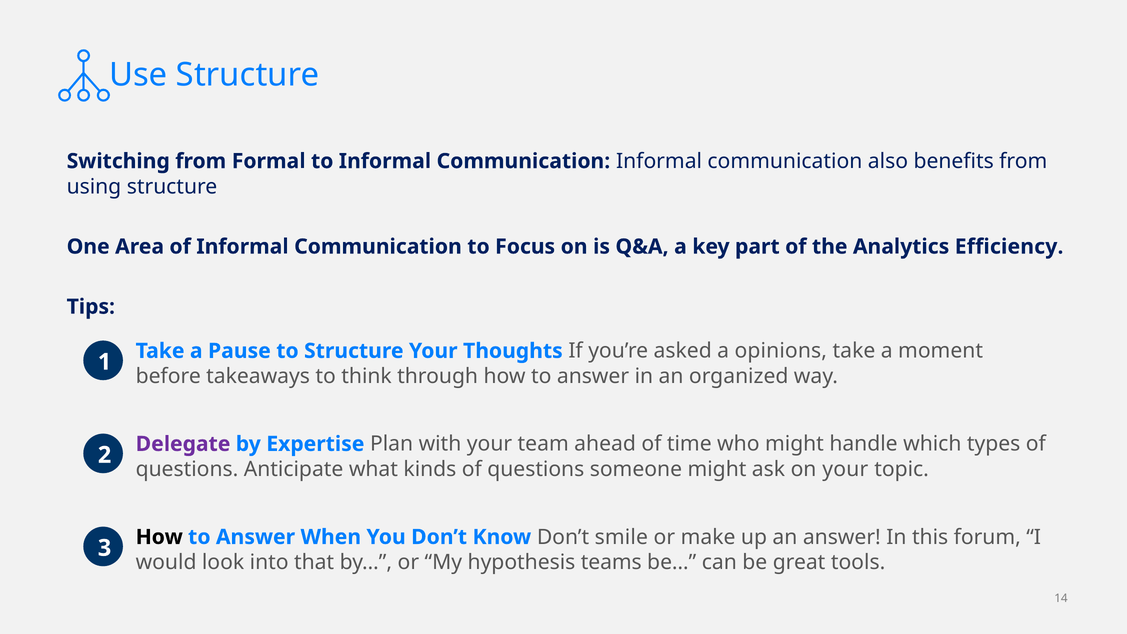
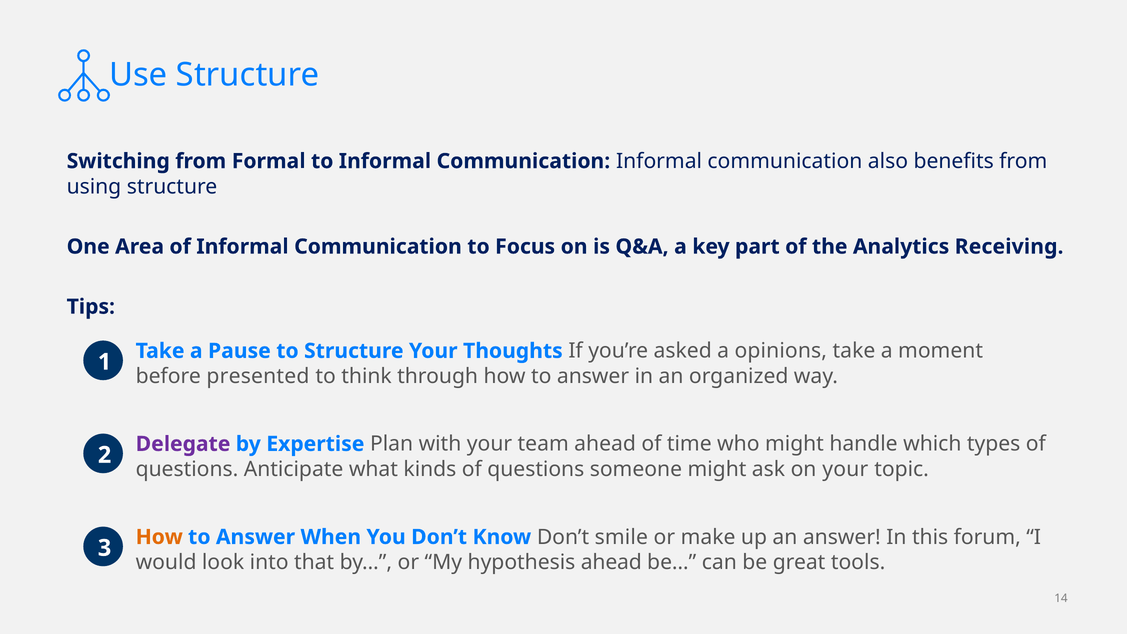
Efficiency: Efficiency -> Receiving (1009, 247)
takeaways: takeaways -> presented (258, 376)
How colour: black -> orange (159, 537)
hypothesis teams: teams -> ahead (611, 562)
